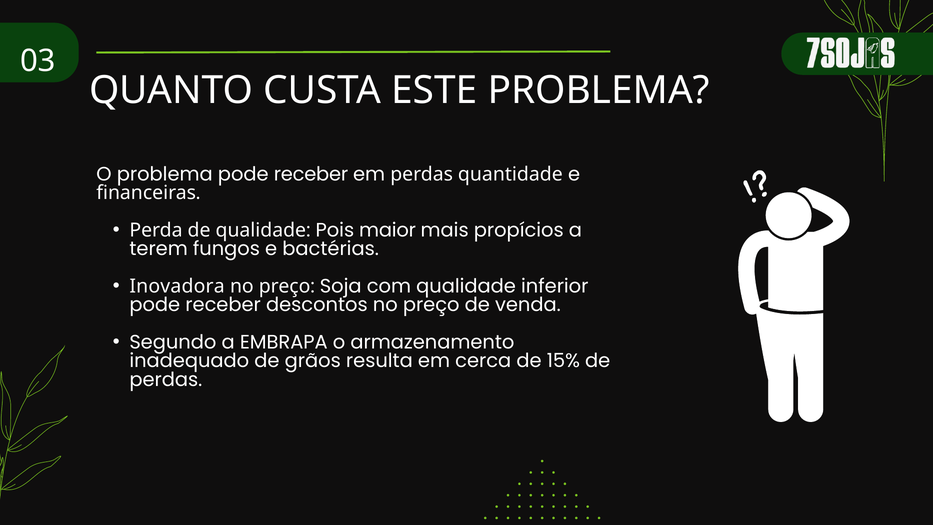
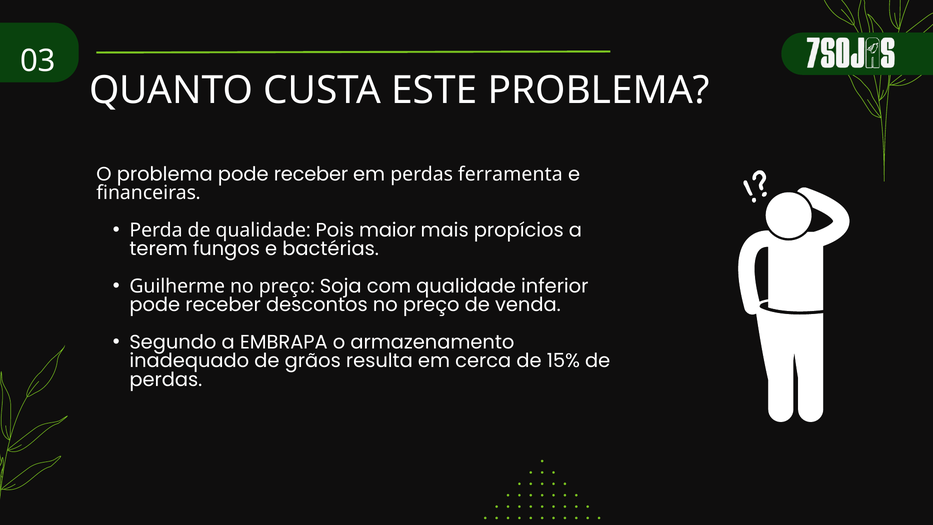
quantidade: quantidade -> ferramenta (510, 174)
Inovadora: Inovadora -> Guilherme (177, 286)
